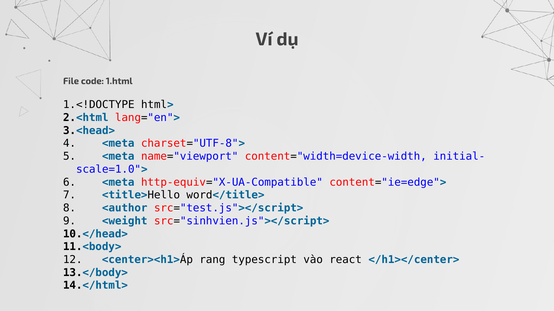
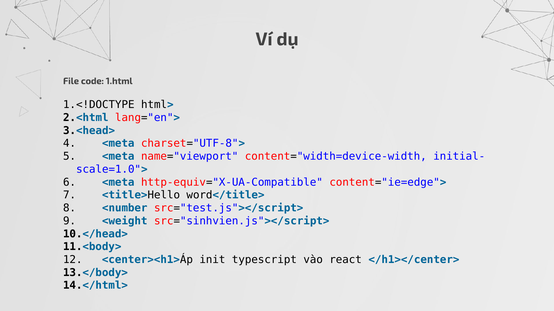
<author: <author -> <number (125, 208)
rang: rang -> init (212, 260)
